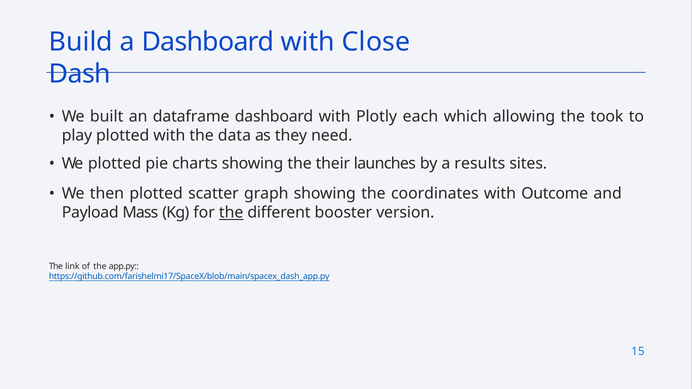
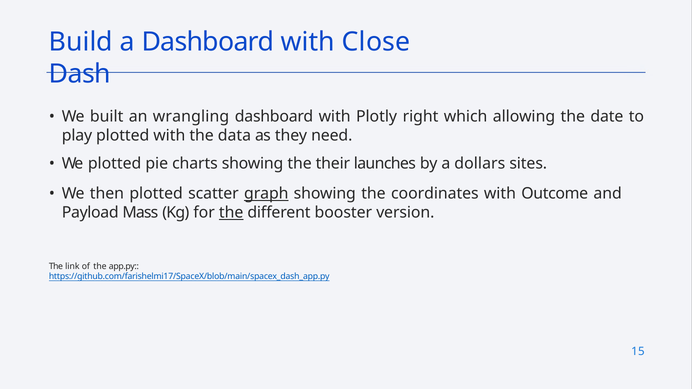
dataframe: dataframe -> wrangling (191, 117)
each: each -> right (420, 117)
took: took -> date (607, 117)
results: results -> dollars (480, 164)
graph underline: none -> present (266, 194)
